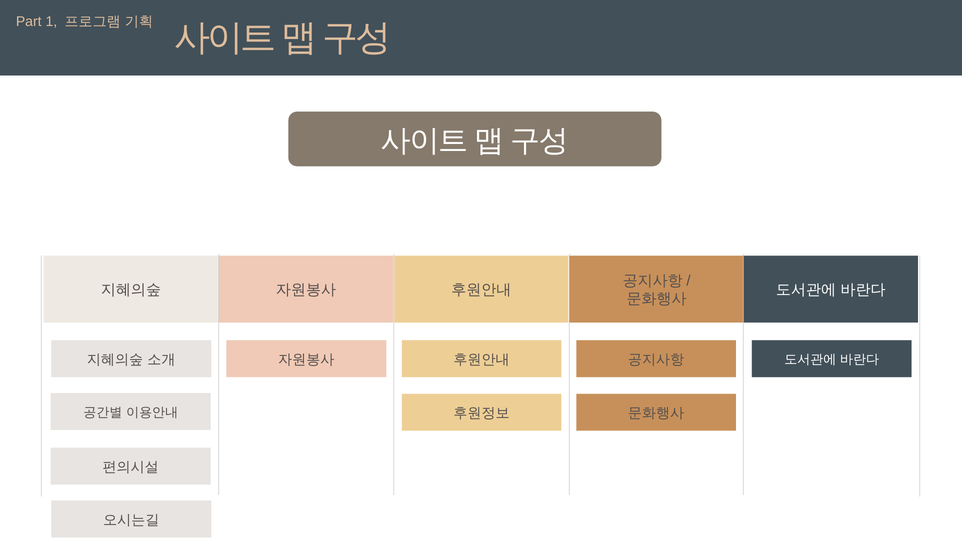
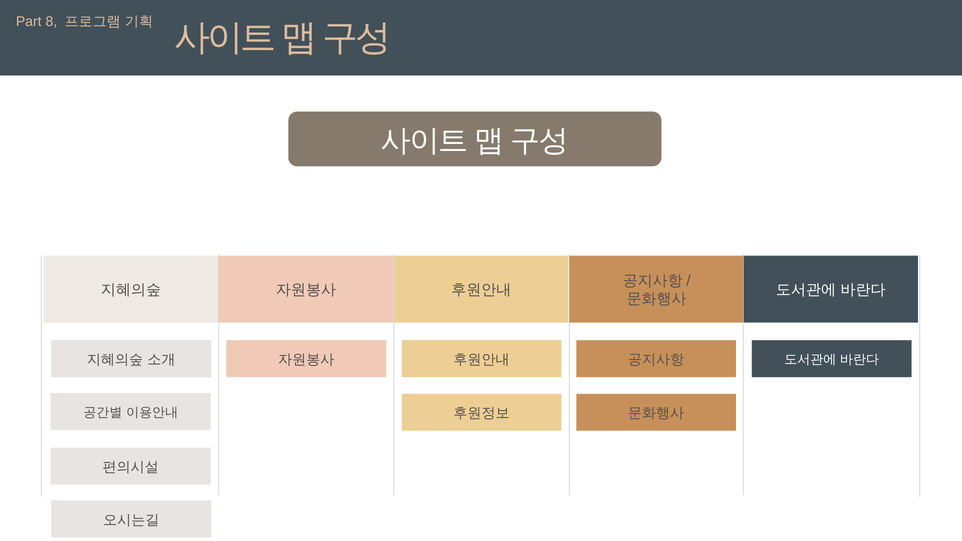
1: 1 -> 8 (51, 22)
